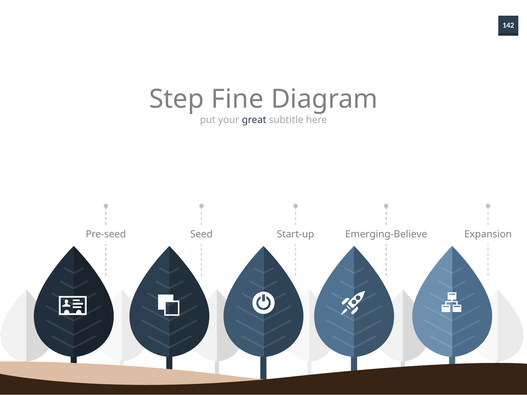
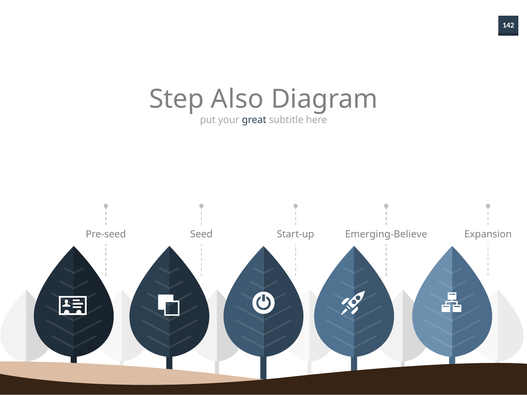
Fine: Fine -> Also (237, 99)
